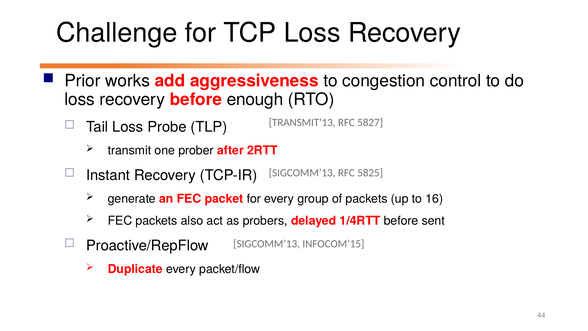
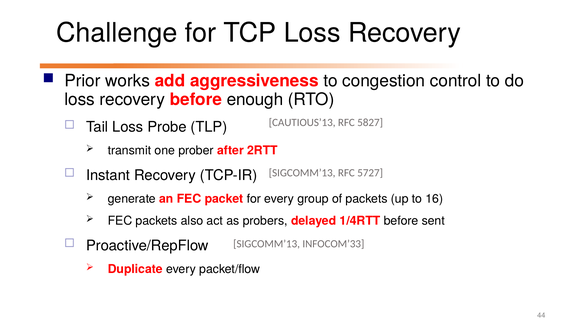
TRANSMIT’13: TRANSMIT’13 -> CAUTIOUS’13 (302, 122)
5825: 5825 -> 5727 (370, 173)
INFOCOM’15: INFOCOM’15 -> INFOCOM’33 (333, 244)
